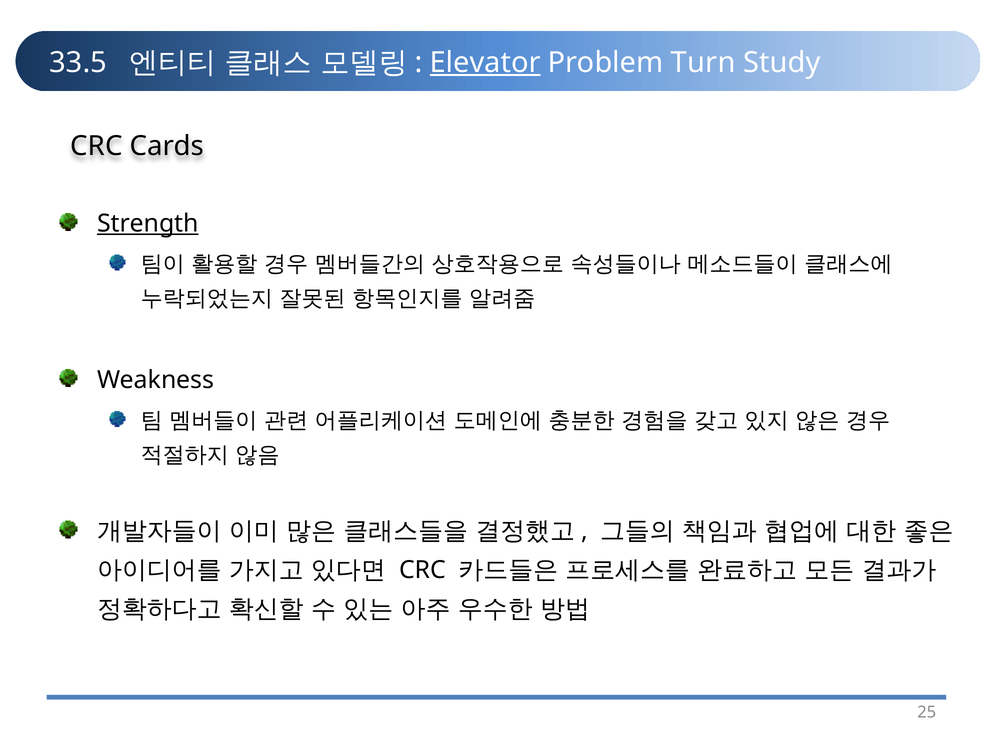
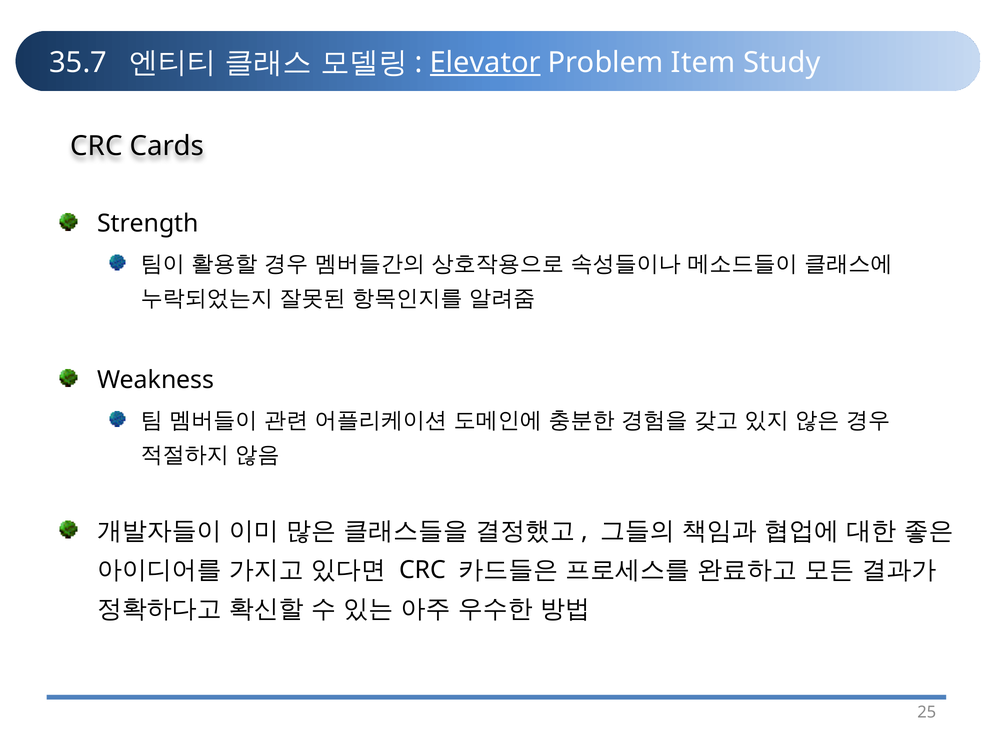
33.5: 33.5 -> 35.7 (78, 63)
Turn: Turn -> Item (703, 63)
Strength underline: present -> none (148, 224)
